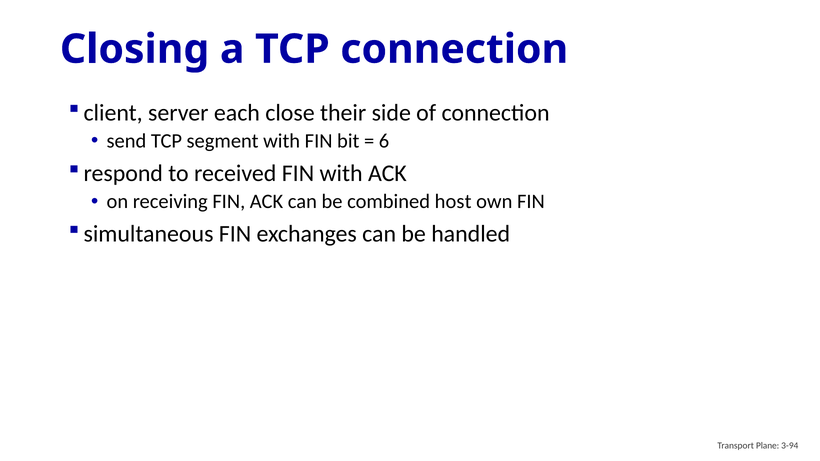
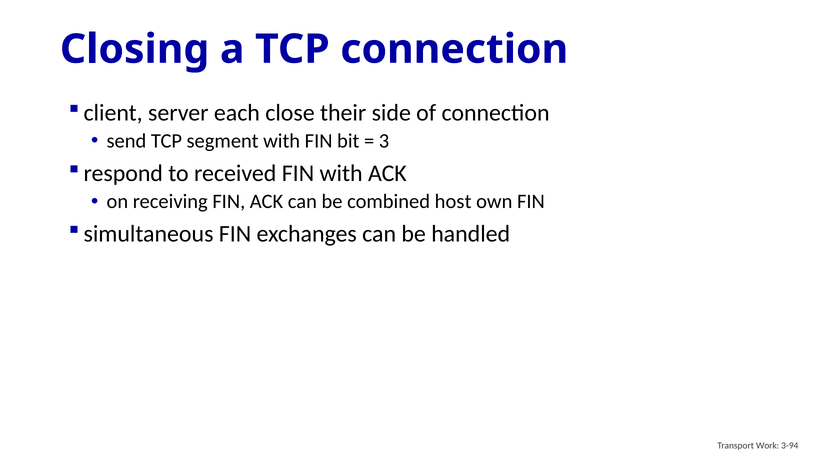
6: 6 -> 3 (384, 141)
Plane: Plane -> Work (768, 446)
